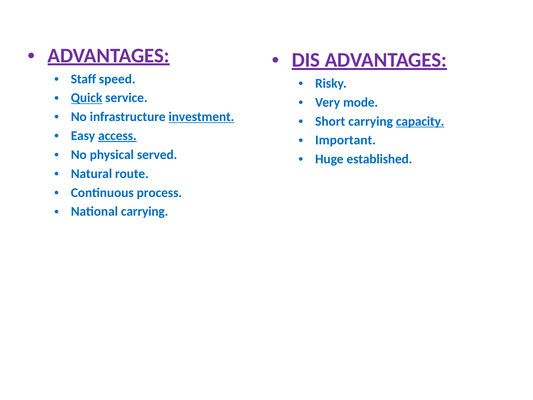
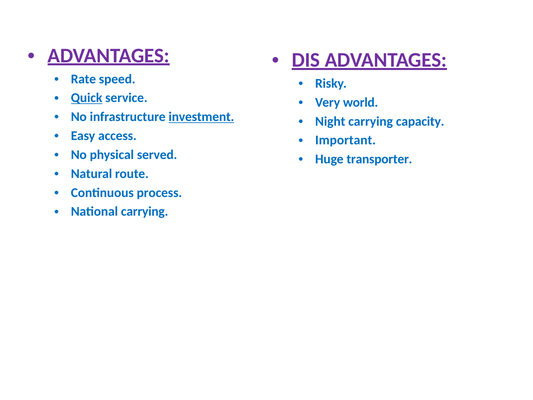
Staff: Staff -> Rate (83, 79)
mode: mode -> world (361, 102)
Short: Short -> Night (330, 121)
capacity underline: present -> none (420, 121)
access underline: present -> none (117, 136)
established: established -> transporter (379, 159)
